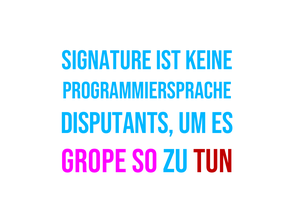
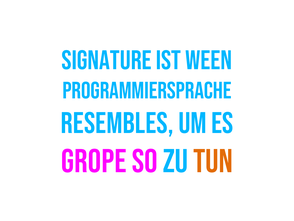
keine: keine -> ween (209, 60)
disputants: disputants -> resembles (117, 123)
tun colour: red -> orange (213, 161)
